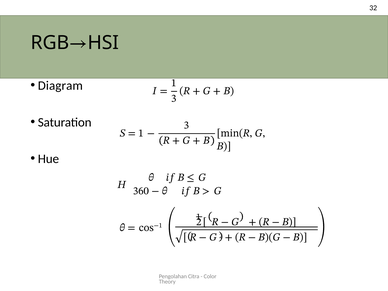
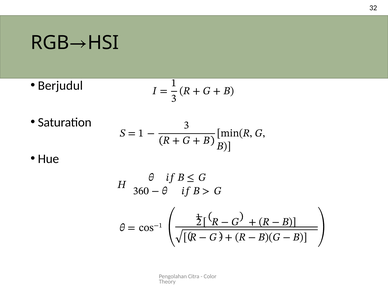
Diagram: Diagram -> Berjudul (60, 86)
